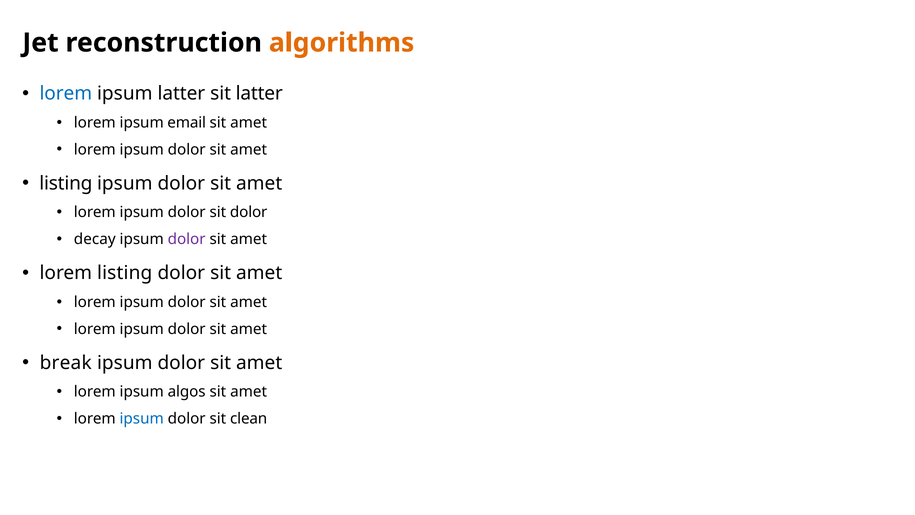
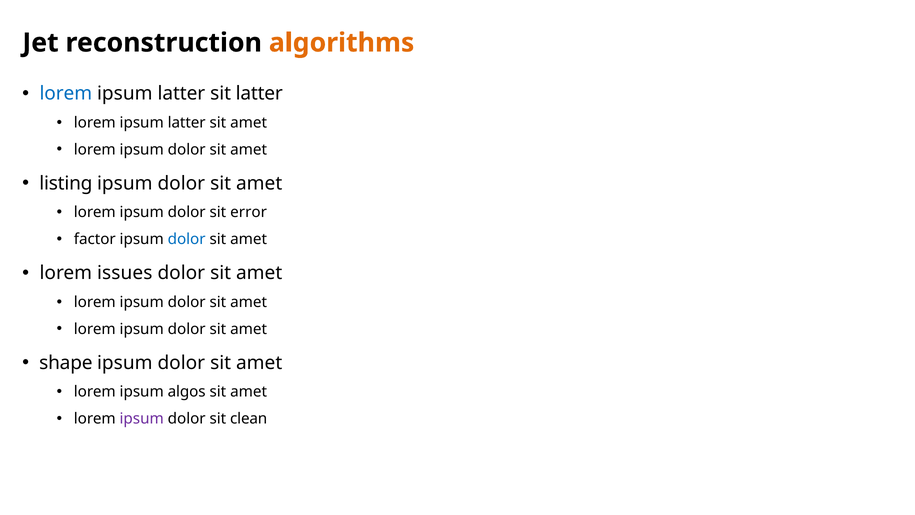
email: email -> latter (187, 123)
sit dolor: dolor -> error (249, 212)
decay: decay -> factor (95, 239)
dolor colour: purple -> blue (187, 239)
lorem listing: listing -> issues (125, 273)
break: break -> shape (66, 363)
ipsum colour: blue -> purple (142, 419)
